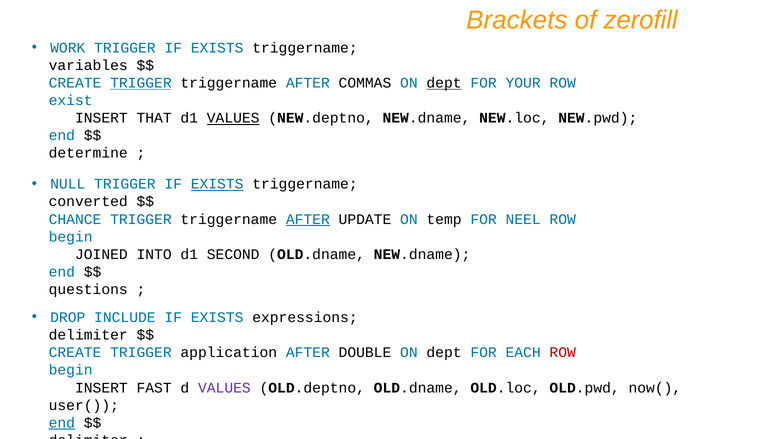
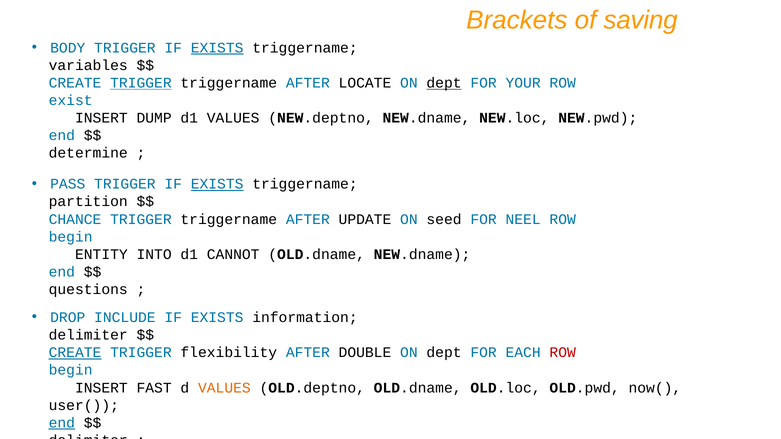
zerofill: zerofill -> saving (641, 20)
WORK: WORK -> BODY (68, 48)
EXISTS underline: none -> present (217, 48)
COMMAS: COMMAS -> LOCATE (365, 83)
THAT: THAT -> DUMP (154, 118)
VALUES underline: present -> none (233, 118)
NULL: NULL -> PASS (68, 184)
converted: converted -> partition (88, 202)
AFTER underline: present -> none (308, 219)
temp: temp -> seed (444, 219)
JOINED: JOINED -> ENTITY (101, 255)
SECOND: SECOND -> CANNOT (233, 255)
expressions: expressions -> information (305, 318)
CREATE underline: none -> present (75, 353)
application: application -> flexibility (229, 353)
VALUES colour: purple -> orange (224, 388)
